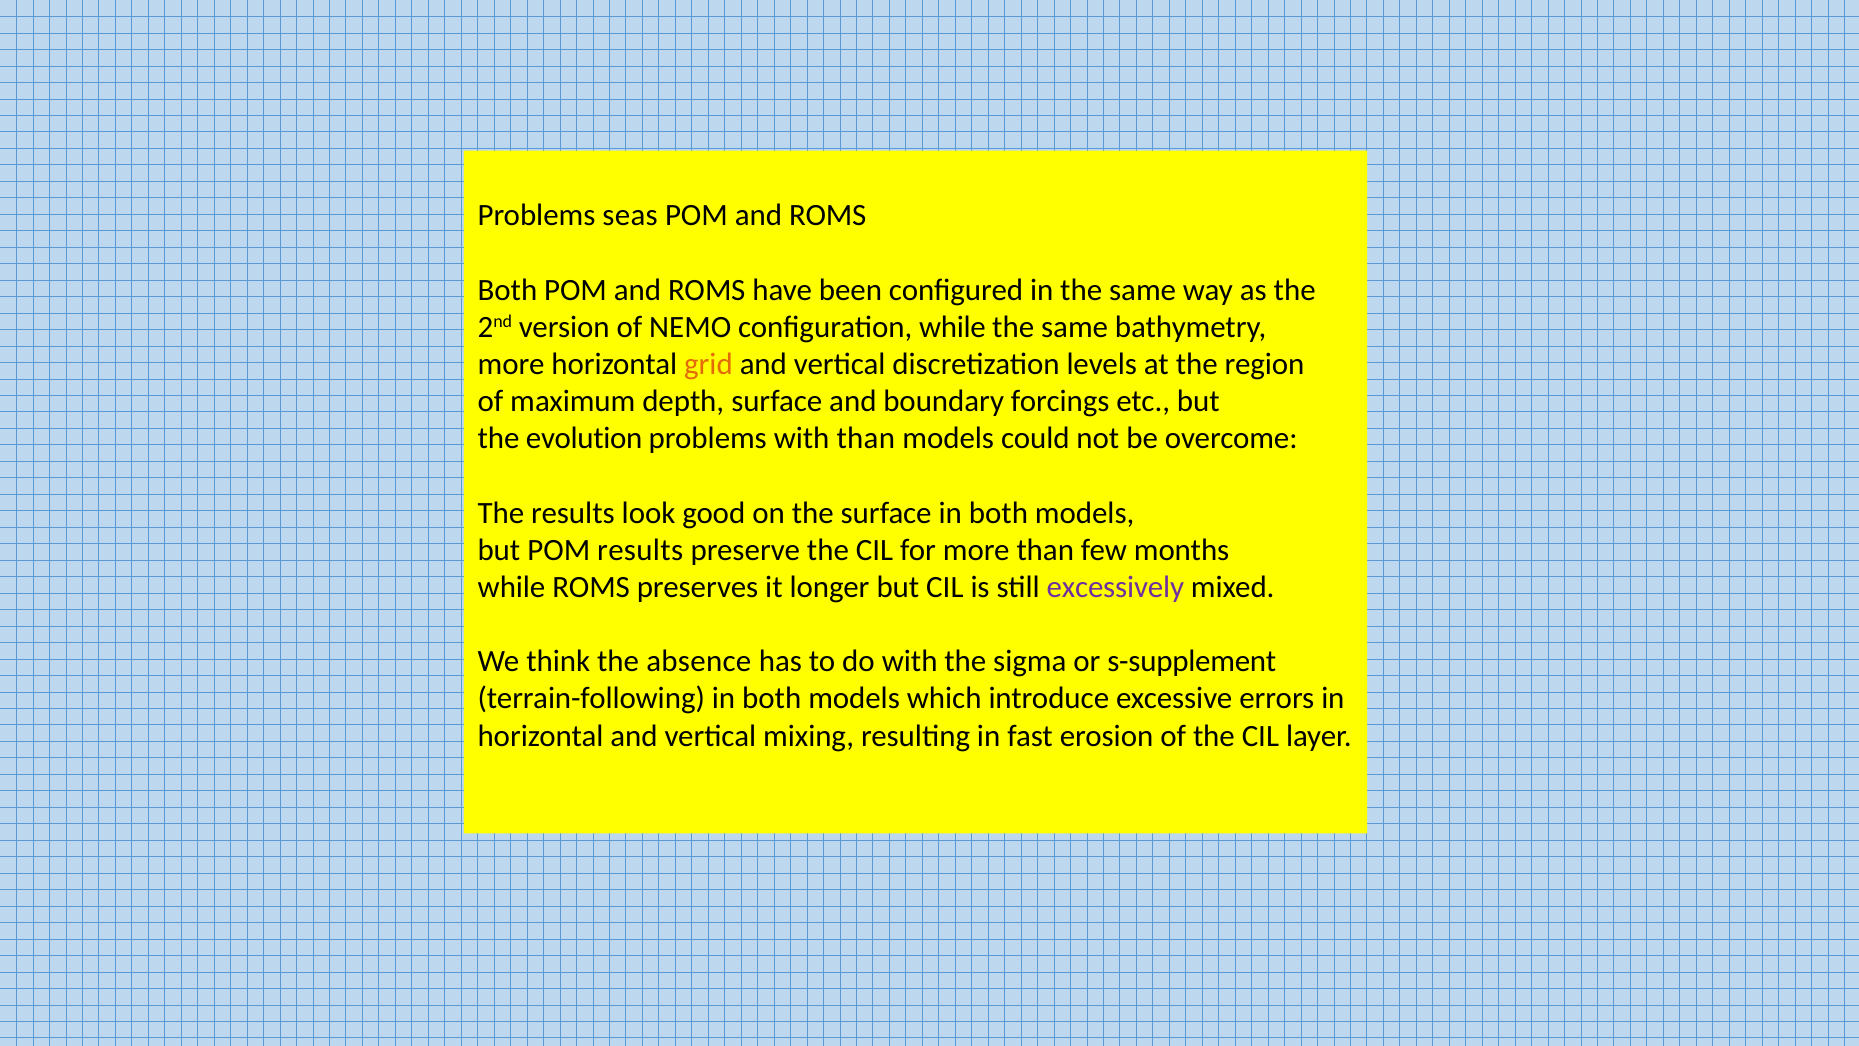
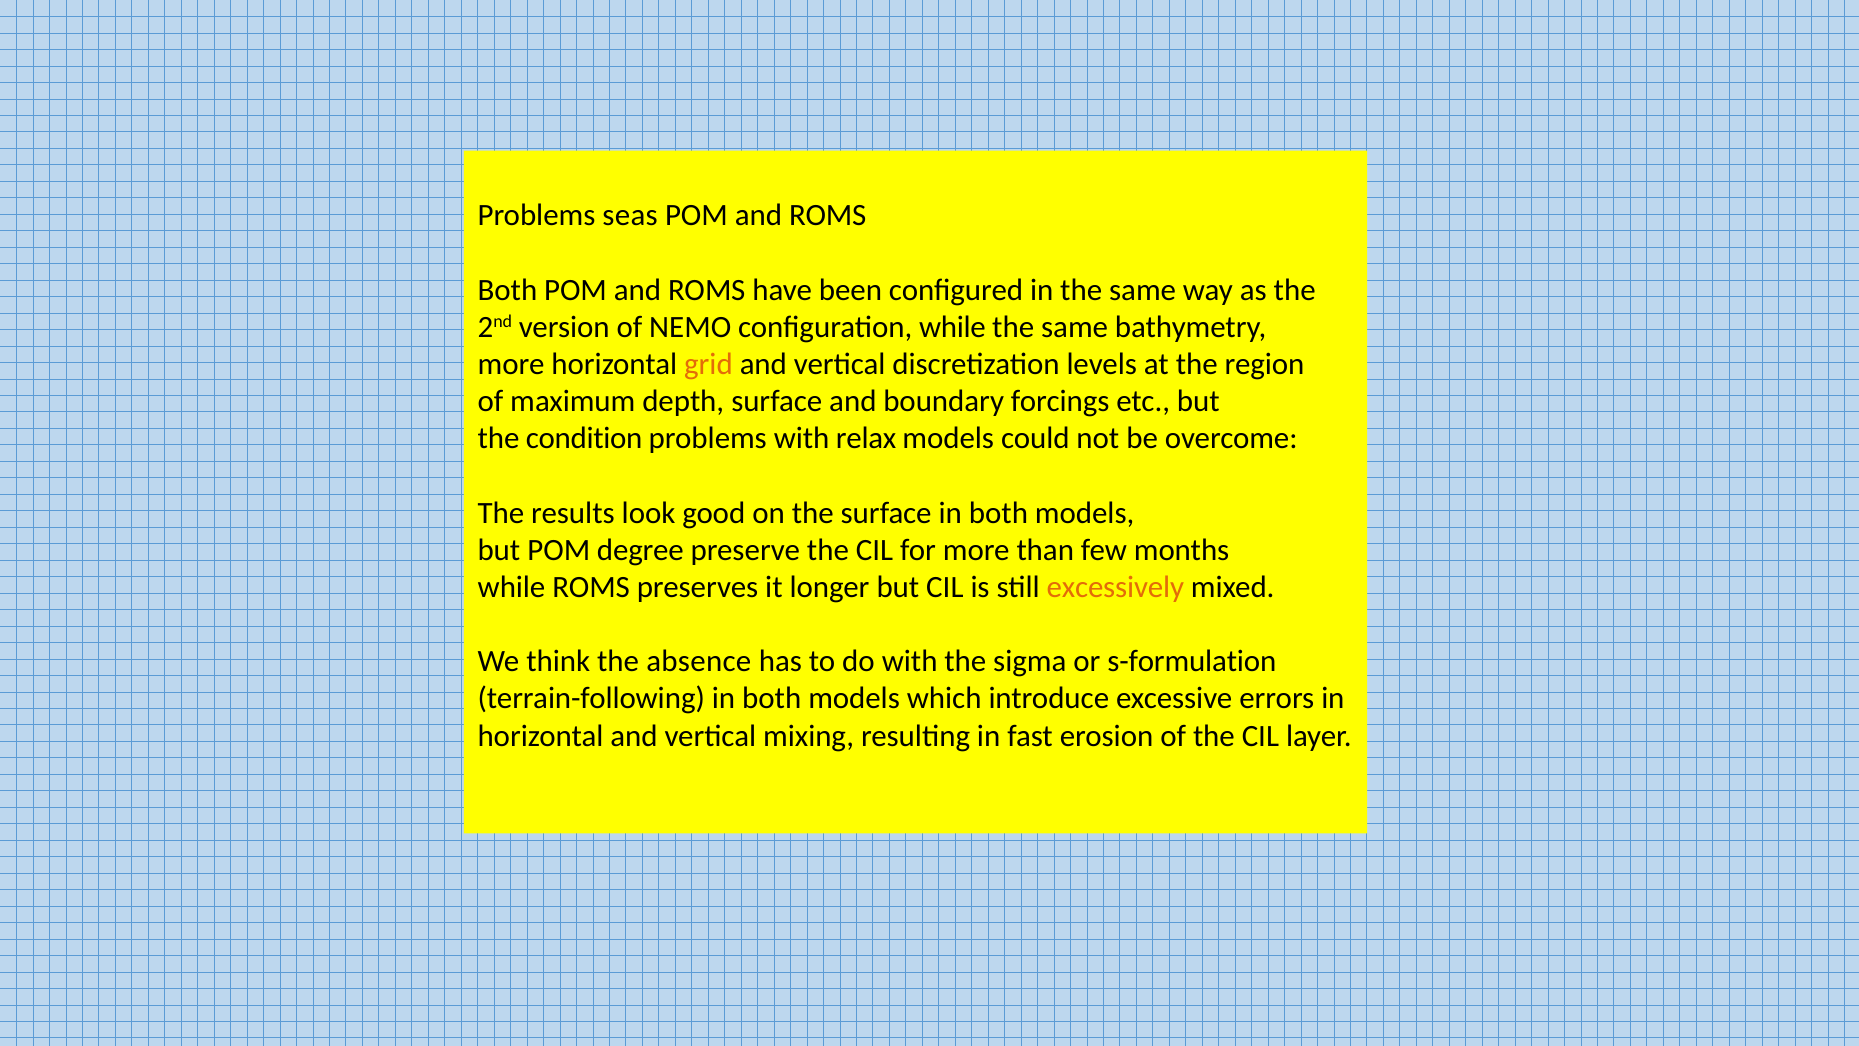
evolution: evolution -> condition (584, 438)
with than: than -> relax (866, 438)
POM results: results -> degree (640, 550)
excessively colour: purple -> orange (1115, 587)
s-supplement: s-supplement -> s-formulation (1192, 661)
